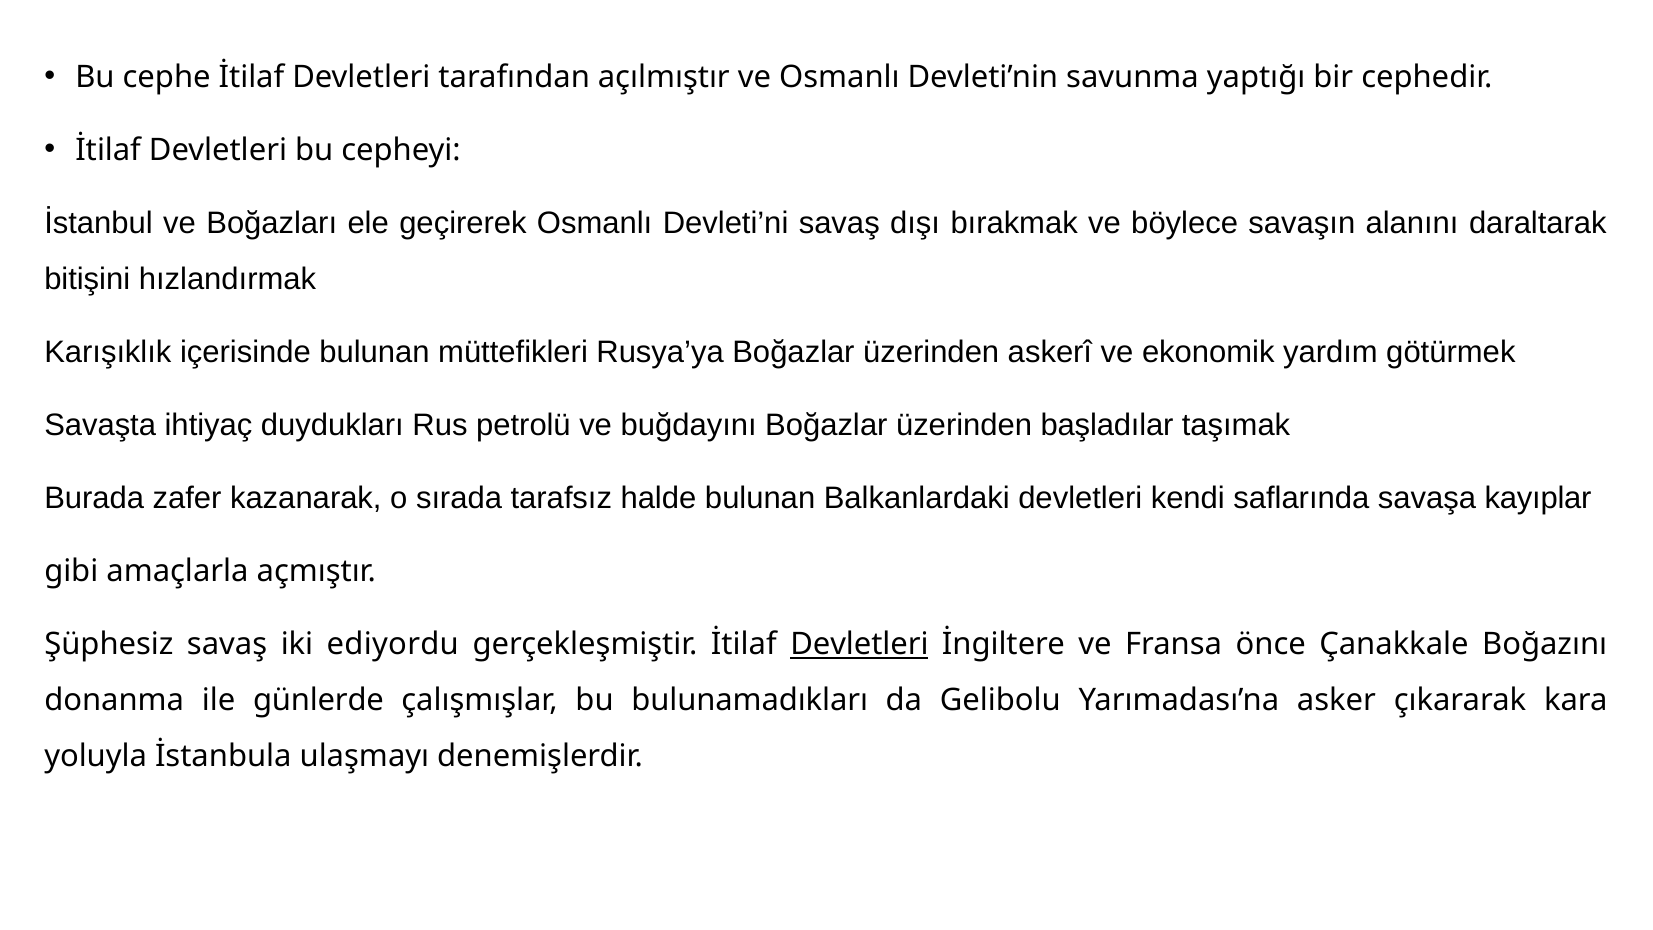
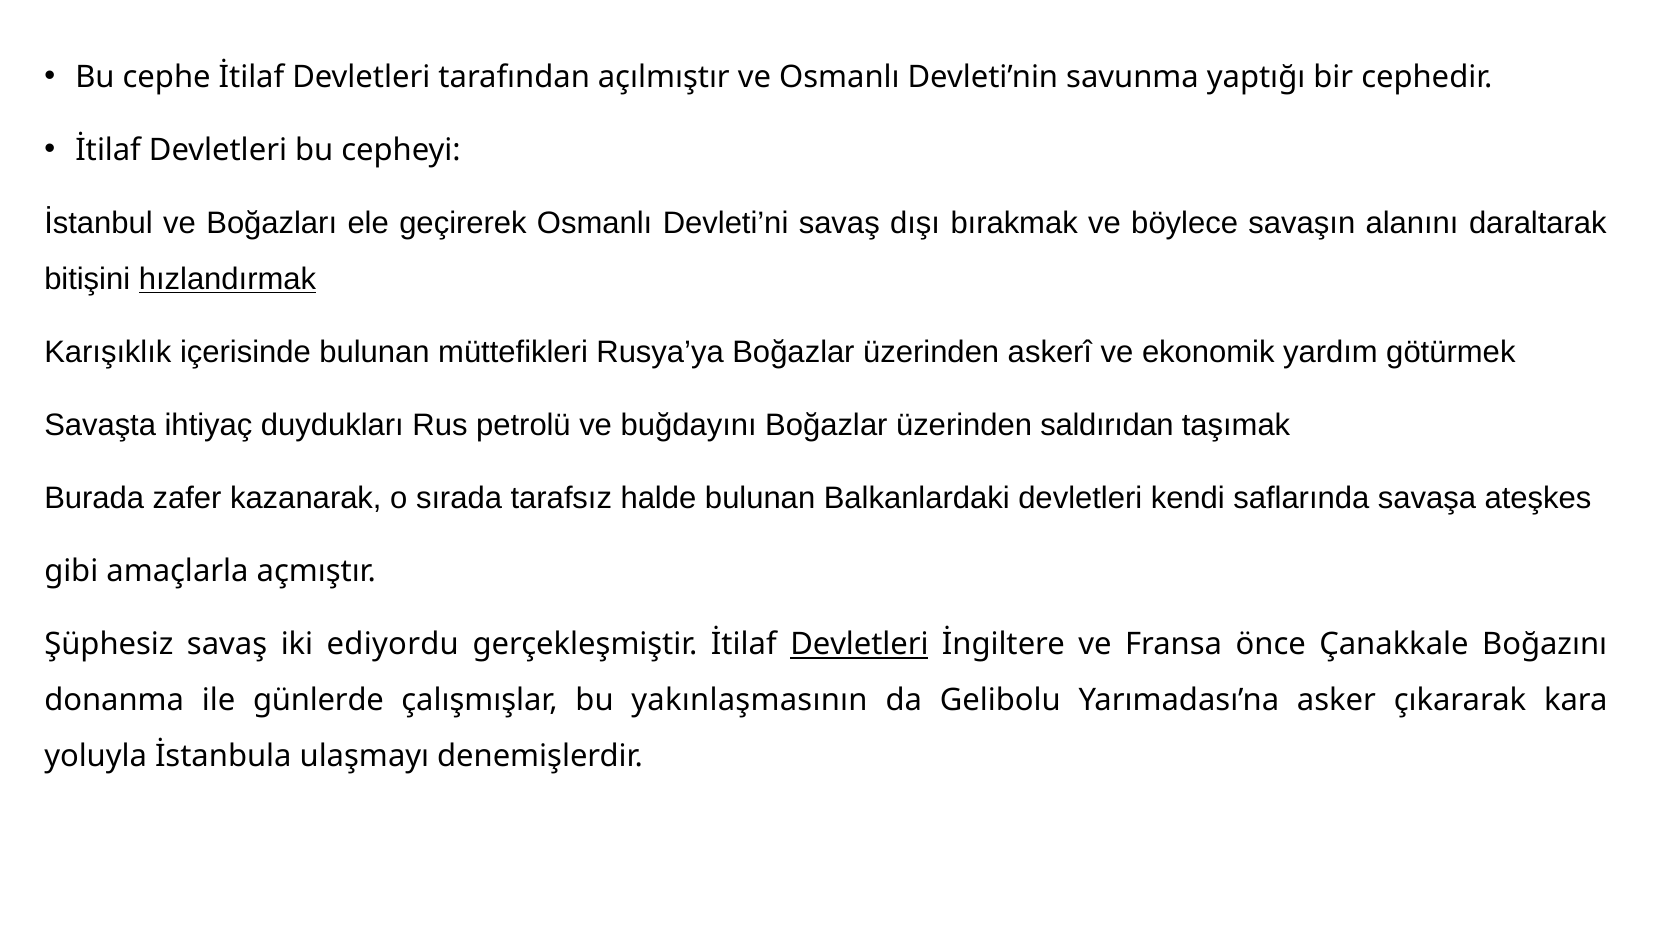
hızlandırmak underline: none -> present (227, 279)
başladılar: başladılar -> saldırıdan (1107, 425)
kayıplar: kayıplar -> ateşkes (1538, 498)
bulunamadıkları: bulunamadıkları -> yakınlaşmasının (750, 700)
